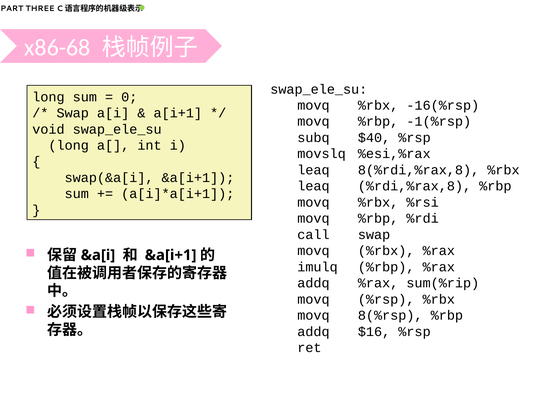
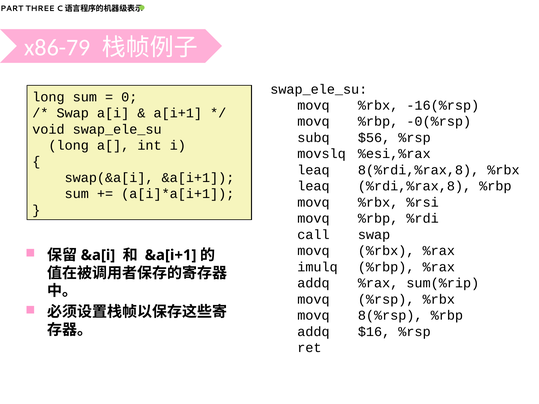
x86-68: x86-68 -> x86-79 (57, 48)
-1(%rsp: -1(%rsp -> -0(%rsp (439, 122)
$40: $40 -> $56 (374, 138)
